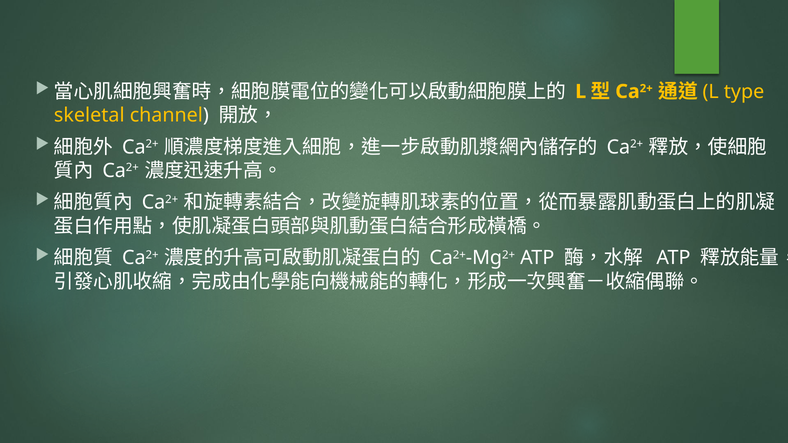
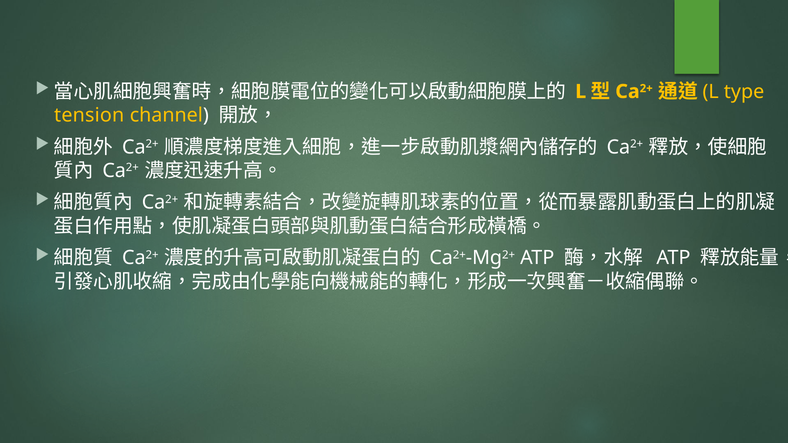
skeletal: skeletal -> tension (89, 115)
